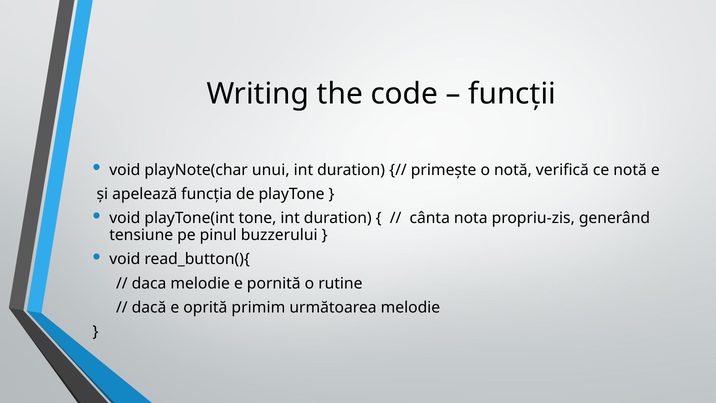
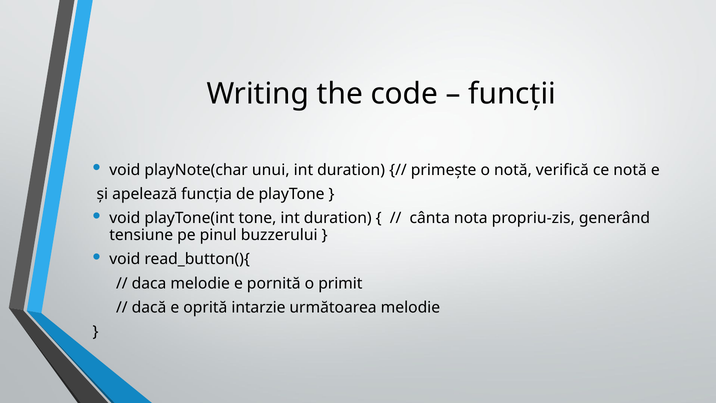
rutine: rutine -> primit (340, 283)
primim: primim -> intarzie (258, 307)
